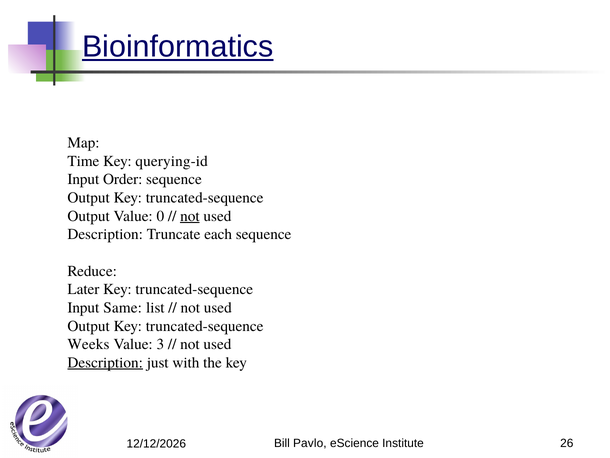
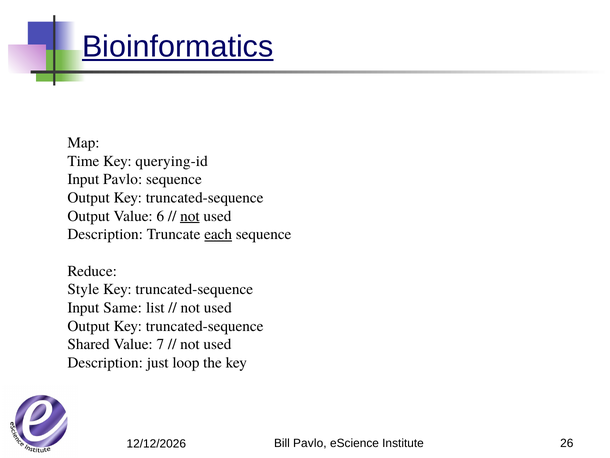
Input Order: Order -> Pavlo (123, 179)
0: 0 -> 6 (160, 216)
each underline: none -> present (218, 234)
Later: Later -> Style (83, 289)
Weeks: Weeks -> Shared (89, 344)
3: 3 -> 7 (160, 344)
Description underline: present -> none (105, 362)
with: with -> loop (186, 362)
